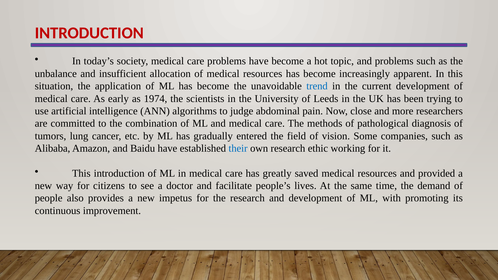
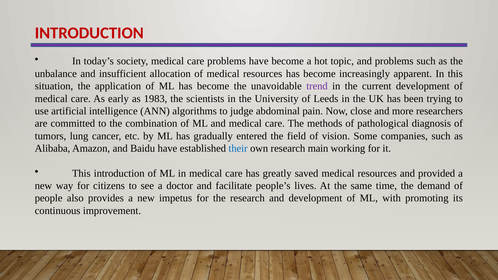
trend colour: blue -> purple (317, 86)
1974: 1974 -> 1983 (156, 99)
ethic: ethic -> main (318, 148)
